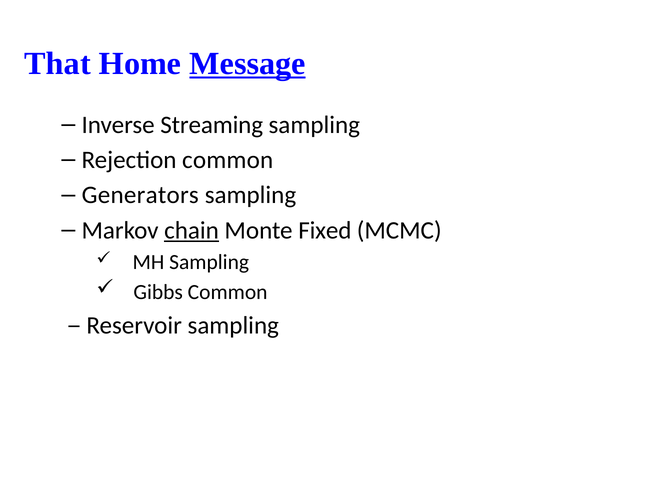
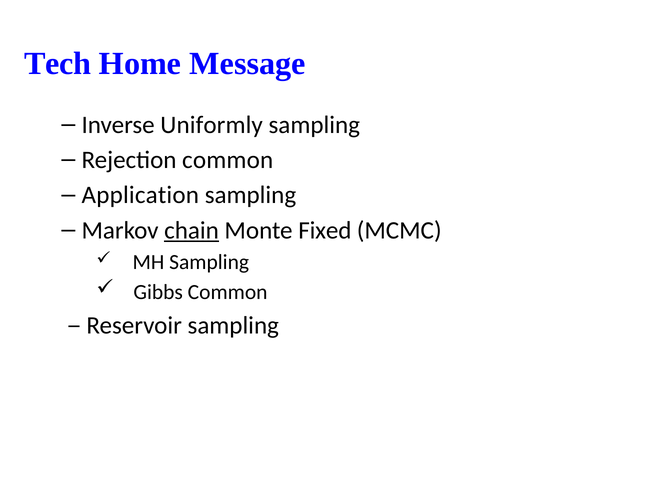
That: That -> Tech (58, 63)
Message underline: present -> none (248, 63)
Streaming: Streaming -> Uniformly (212, 125)
Generators: Generators -> Application (140, 195)
